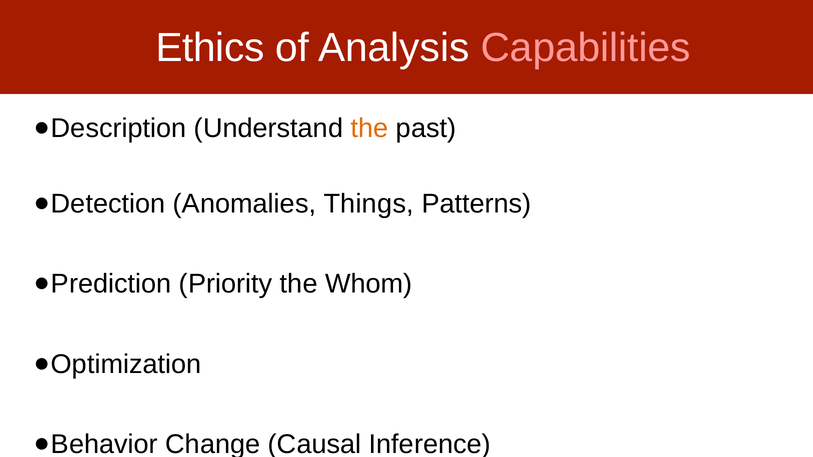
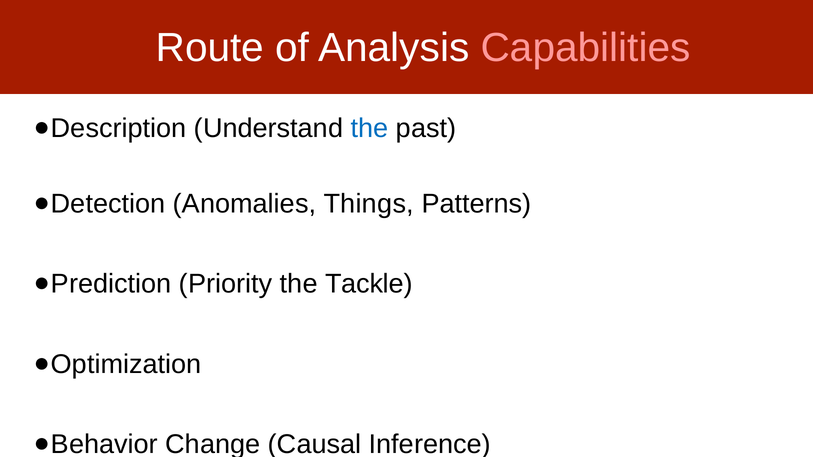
Ethics: Ethics -> Route (210, 48)
the colour: orange -> blue (370, 129)
Whom: Whom -> Tackle (369, 284)
